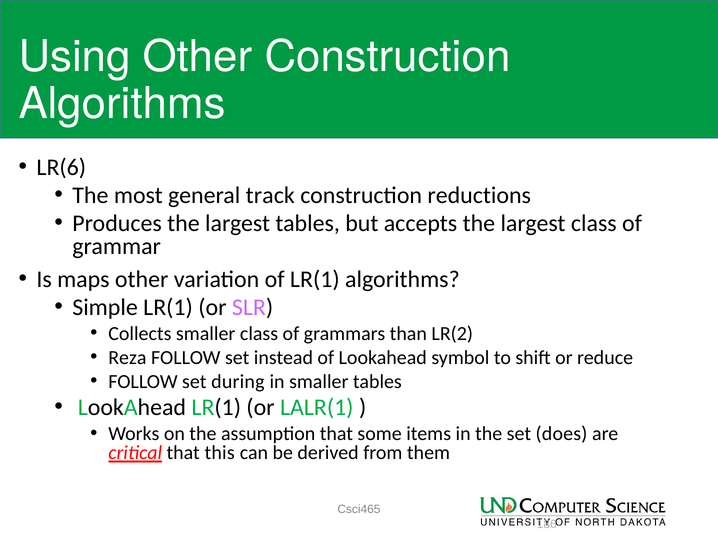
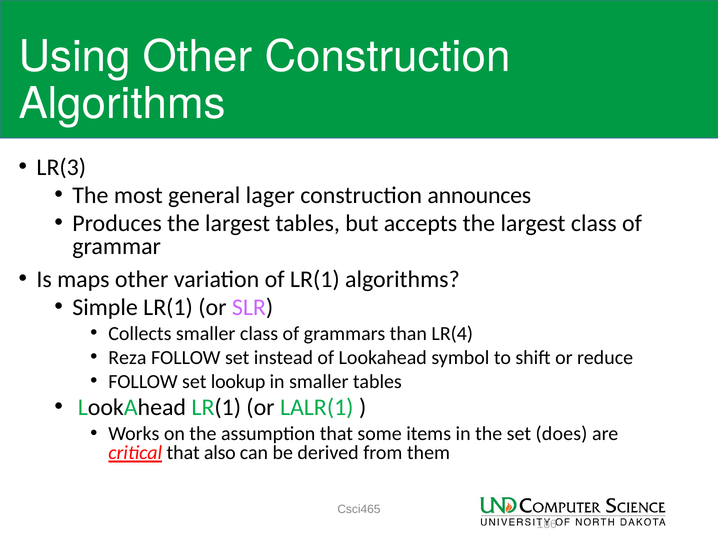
LR(6: LR(6 -> LR(3 (61, 168)
track: track -> lager (270, 196)
reductions: reductions -> announces (479, 196)
LR(2: LR(2 -> LR(4 (452, 334)
during: during -> lookup (238, 382)
this: this -> also (220, 453)
